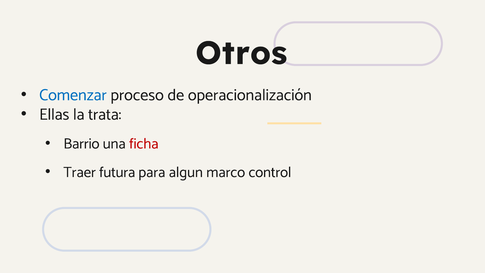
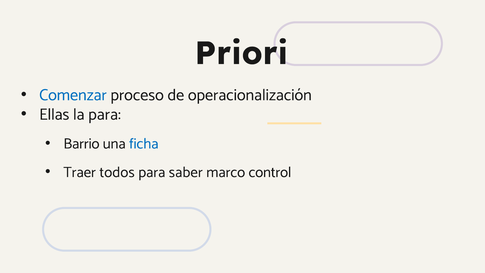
Otros: Otros -> Priori (241, 53)
la trata: trata -> para (105, 114)
ficha colour: red -> blue (144, 143)
futura: futura -> todos (117, 172)
algun: algun -> saber (186, 172)
